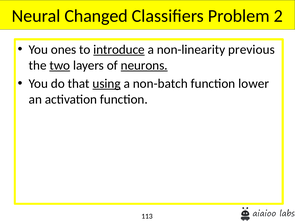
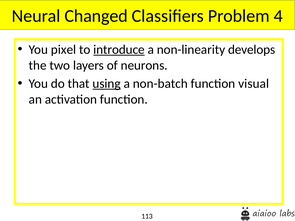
2: 2 -> 4 (278, 16)
ones: ones -> pixel (64, 50)
previous: previous -> develops (252, 50)
two underline: present -> none (60, 65)
neurons underline: present -> none (144, 65)
lower: lower -> visual (254, 84)
